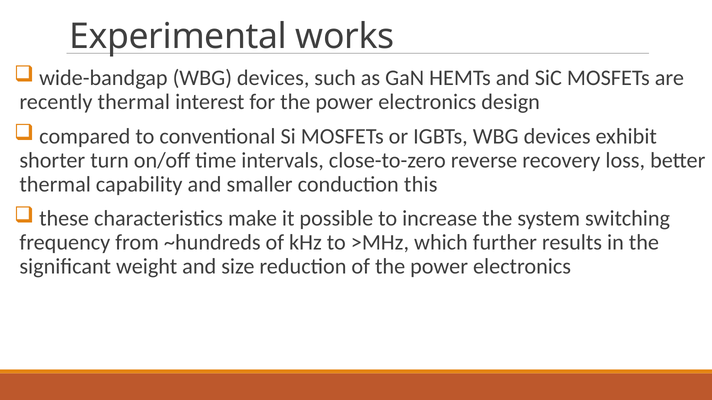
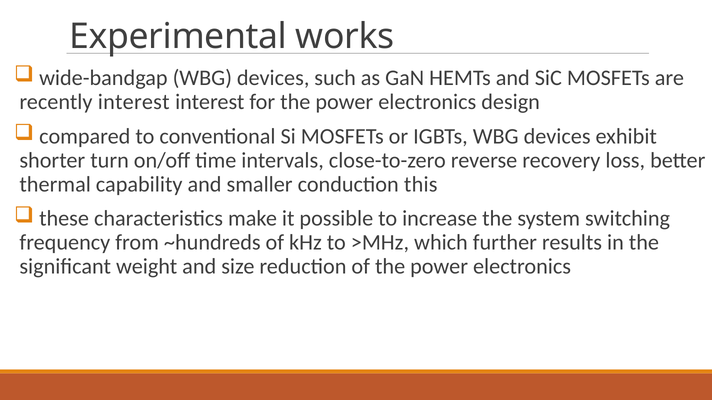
recently thermal: thermal -> interest (134, 102)
